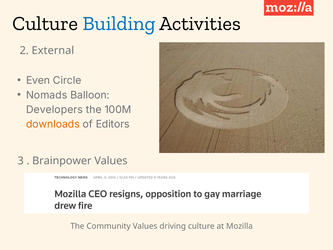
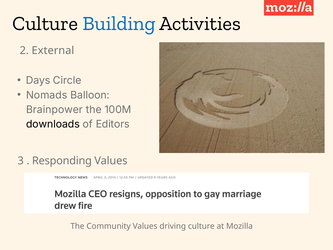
Even: Even -> Days (38, 80)
Developers: Developers -> Brainpower (54, 110)
downloads colour: orange -> black (53, 124)
Brainpower: Brainpower -> Responding (62, 161)
